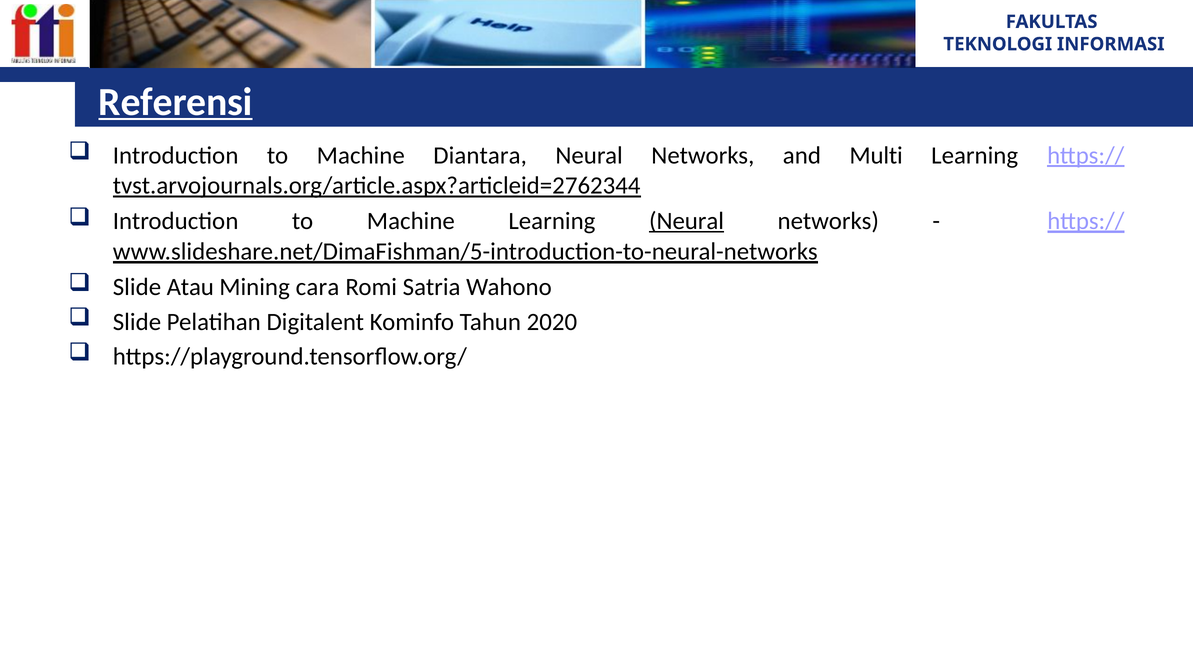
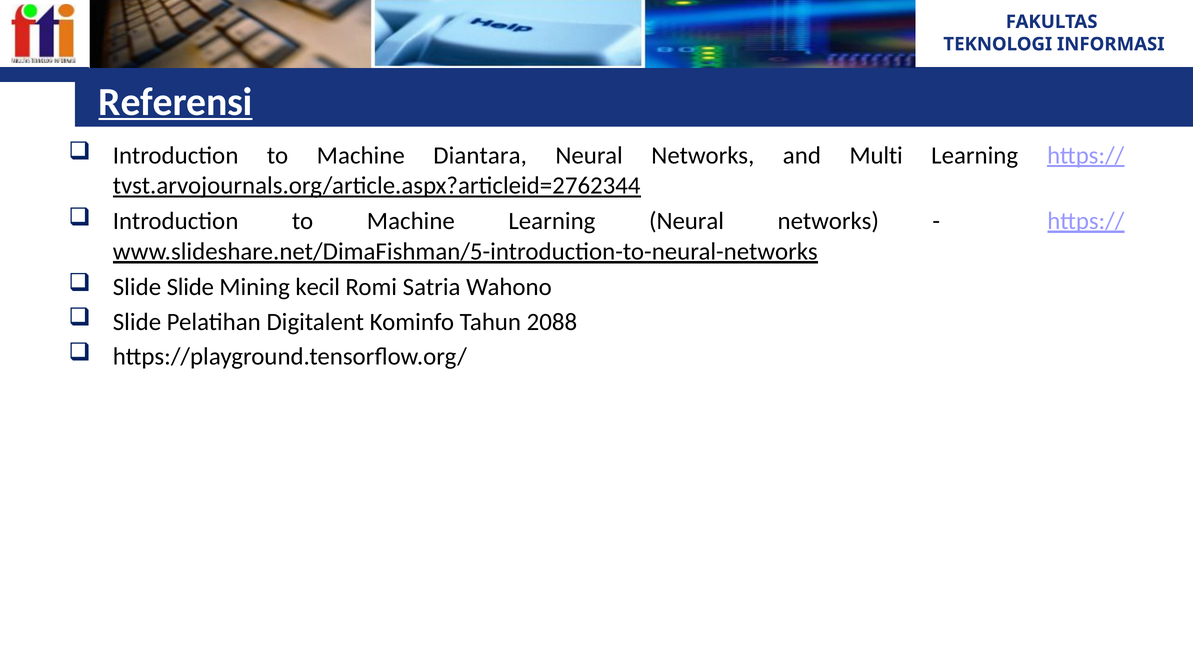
Neural underline: present -> none (687, 221)
Slide Atau: Atau -> Slide (190, 287)
cara: cara -> kecil (318, 287)
2020: 2020 -> 2088 (552, 322)
